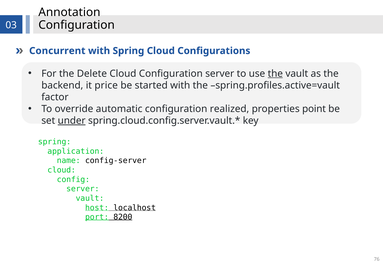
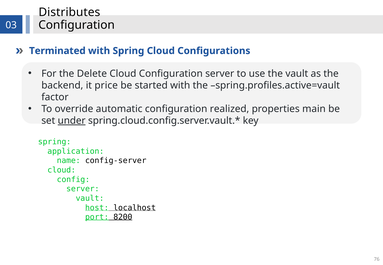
Annotation: Annotation -> Distributes (69, 12)
Concurrent: Concurrent -> Terminated (57, 51)
the underline: present -> none (275, 74)
point: point -> main (314, 109)
